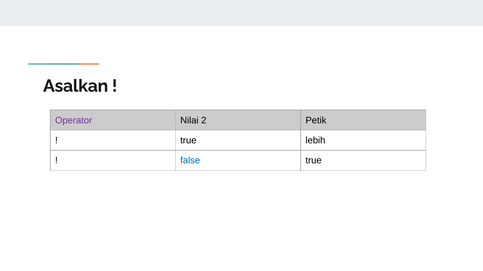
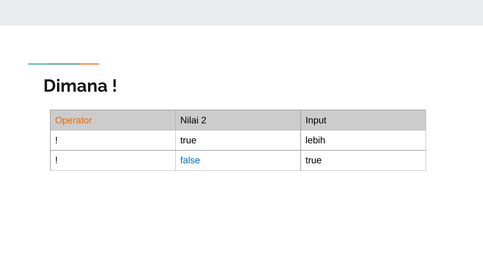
Asalkan: Asalkan -> Dimana (75, 86)
Operator colour: purple -> orange (74, 121)
Petik: Petik -> Input (316, 121)
